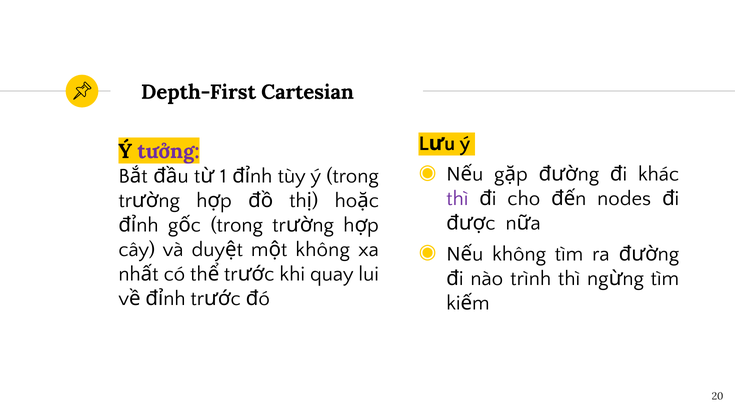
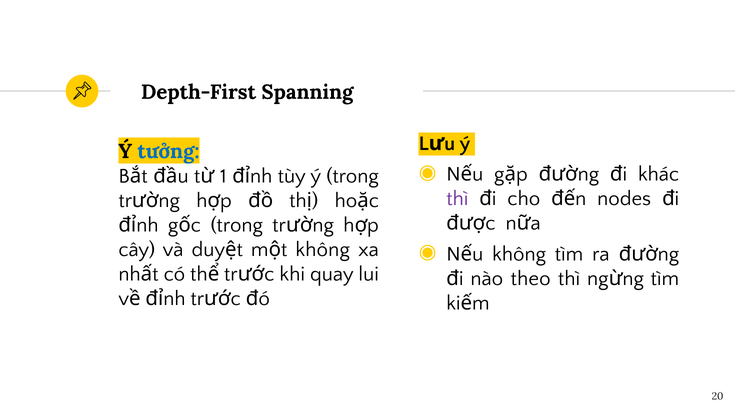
Cartesian: Cartesian -> Spanning (307, 92)
tưởng colour: purple -> blue (168, 151)
trình: trình -> theo (531, 278)
